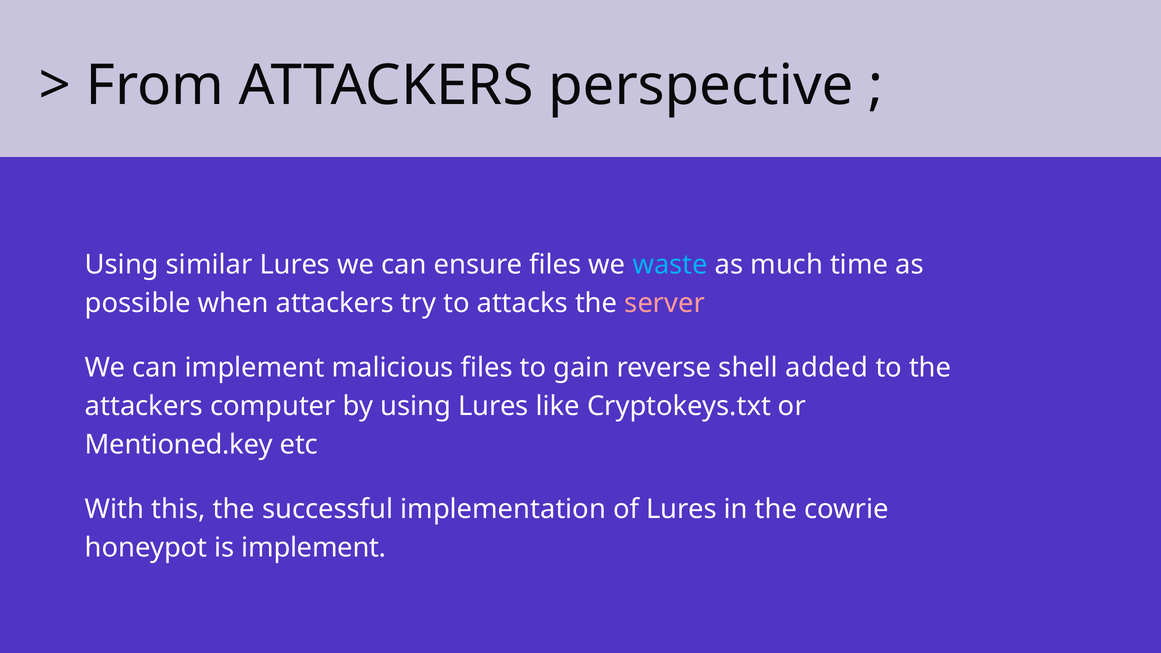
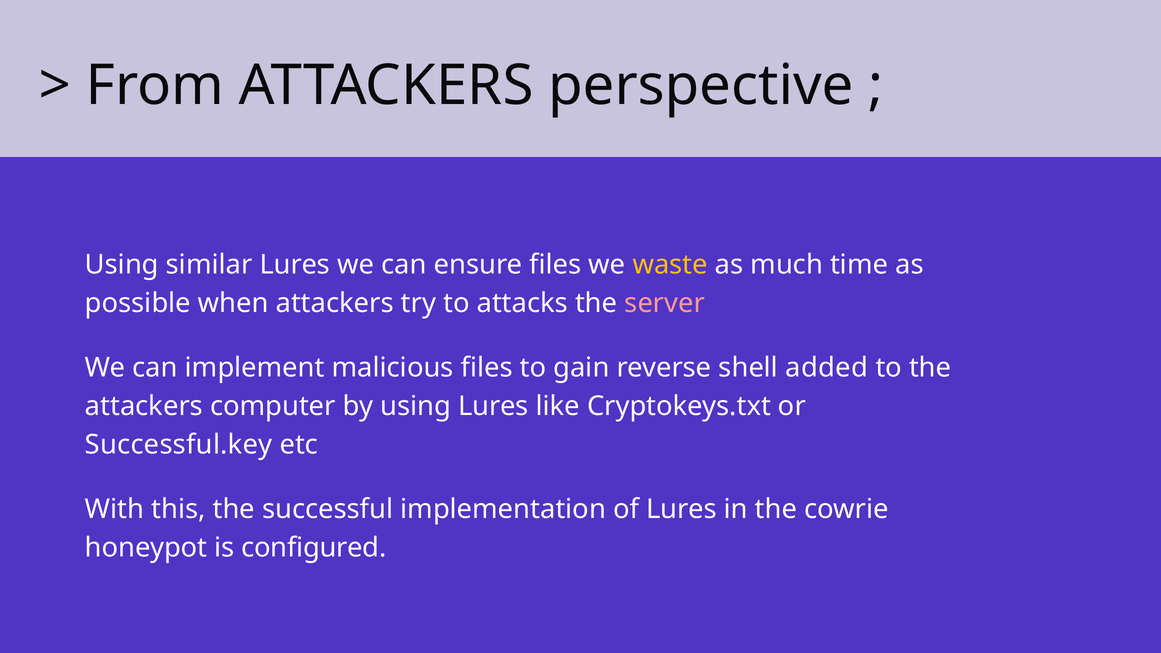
waste colour: light blue -> yellow (670, 265)
Mentioned.key: Mentioned.key -> Successful.key (179, 445)
is implement: implement -> configured (314, 548)
